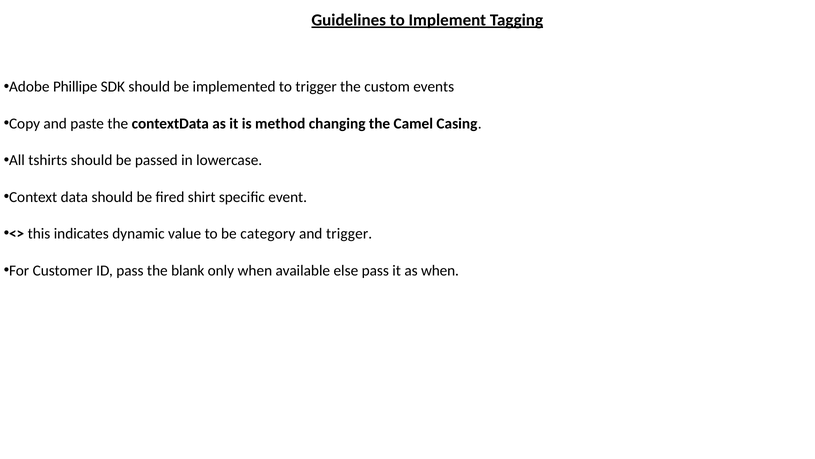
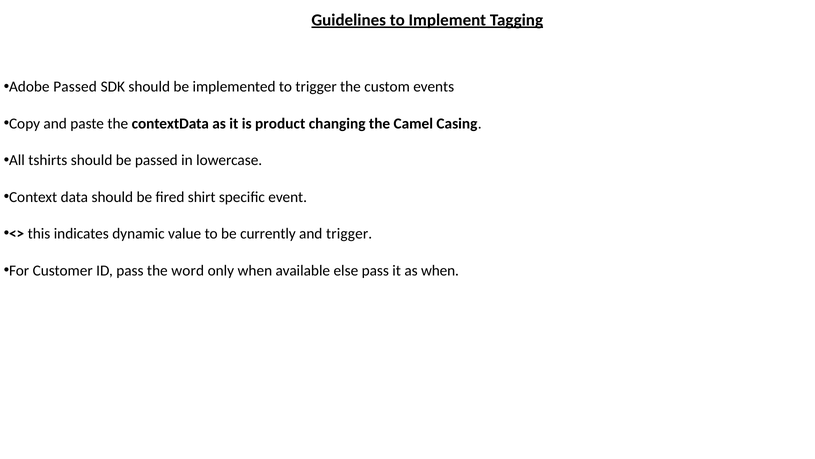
Adobe Phillipe: Phillipe -> Passed (75, 87)
method: method -> product (280, 123)
category: category -> currently (268, 233)
blank: blank -> word (188, 270)
